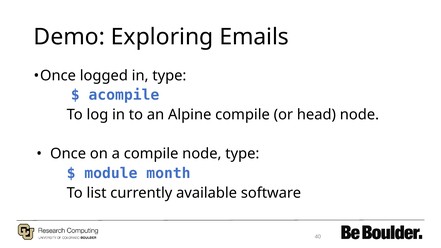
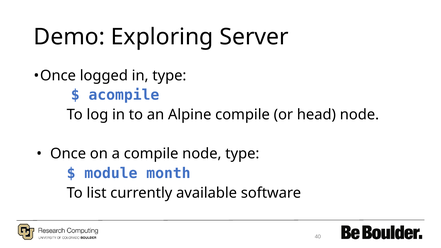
Emails: Emails -> Server (254, 37)
